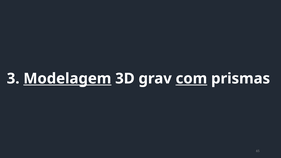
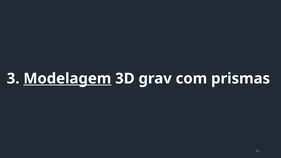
com underline: present -> none (191, 79)
